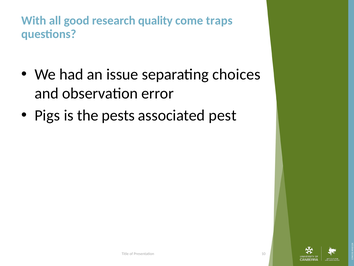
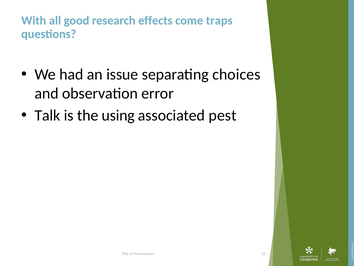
quality: quality -> effects (155, 21)
Pigs: Pigs -> Talk (47, 115)
pests: pests -> using (118, 115)
